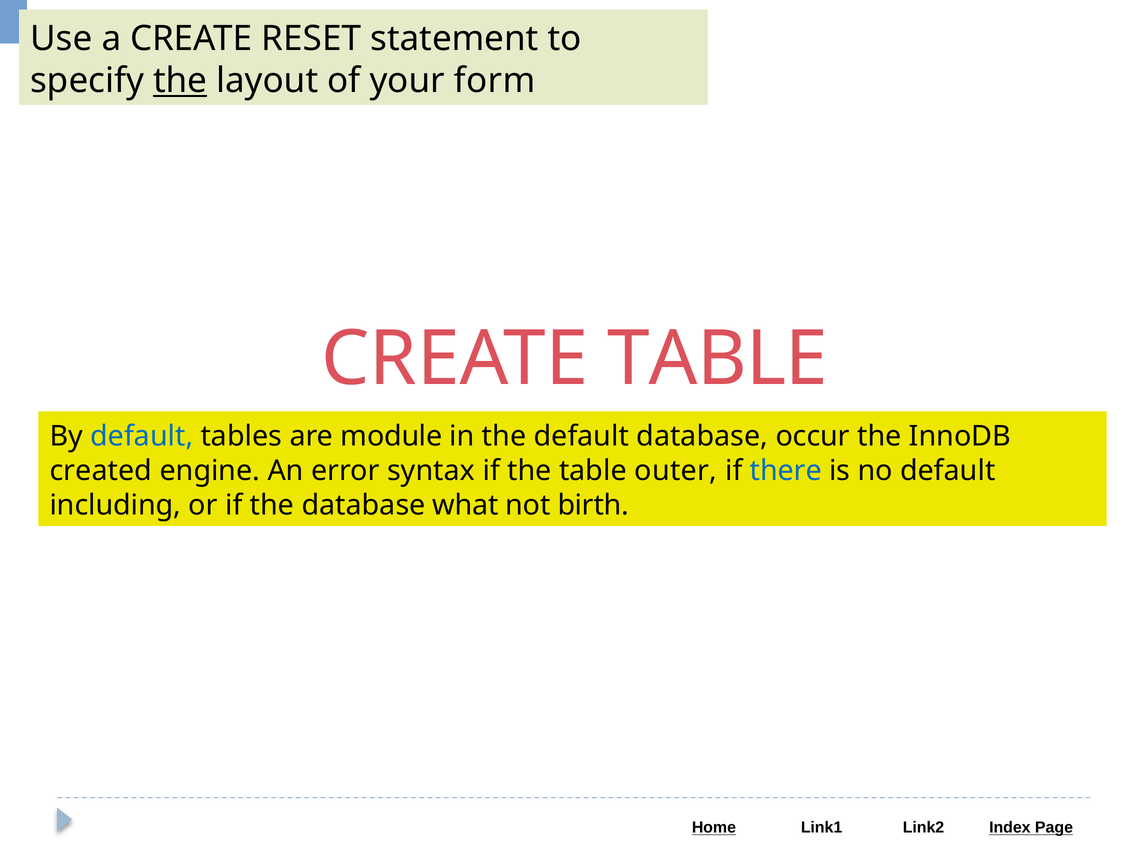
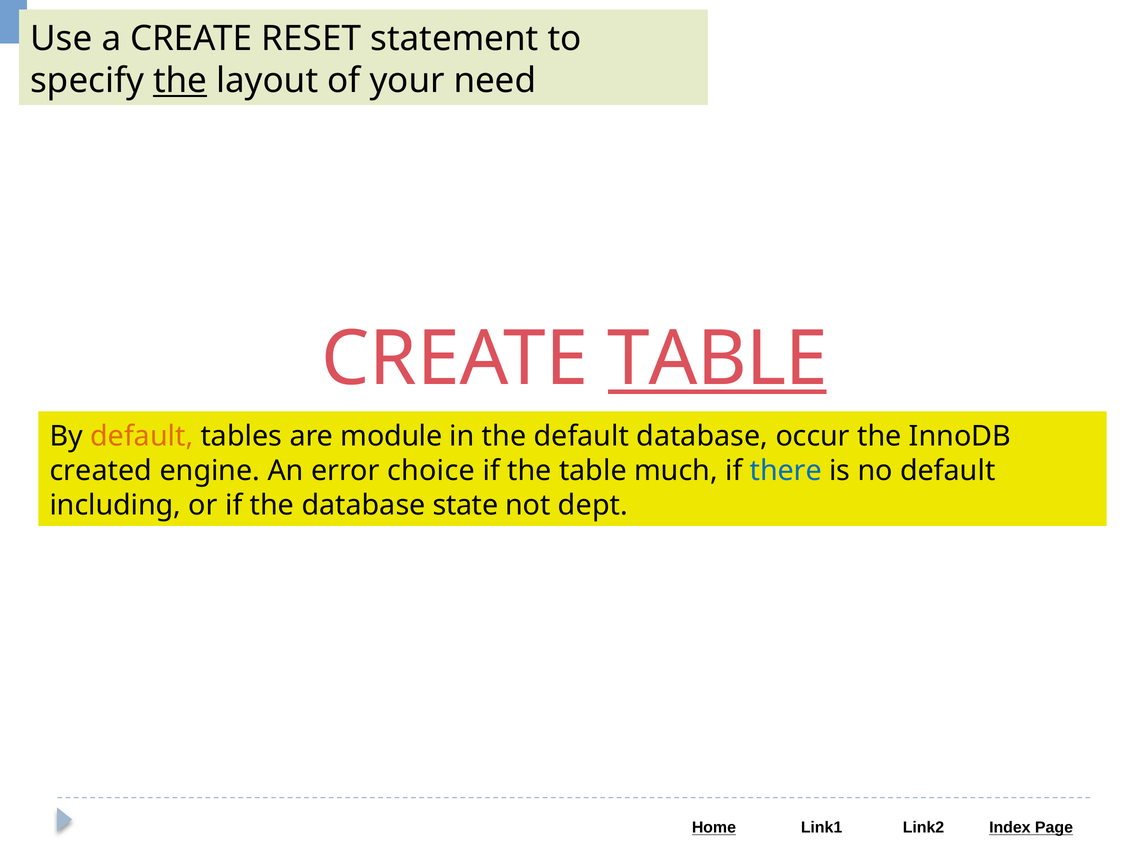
form: form -> need (495, 81)
TABLE underline: none -> present (718, 359)
default colour: blue -> orange (142, 436)
syntax: syntax -> choice (431, 471)
outer: outer -> much (676, 471)
what: what -> state (465, 505)
birth: birth -> dept (593, 505)
